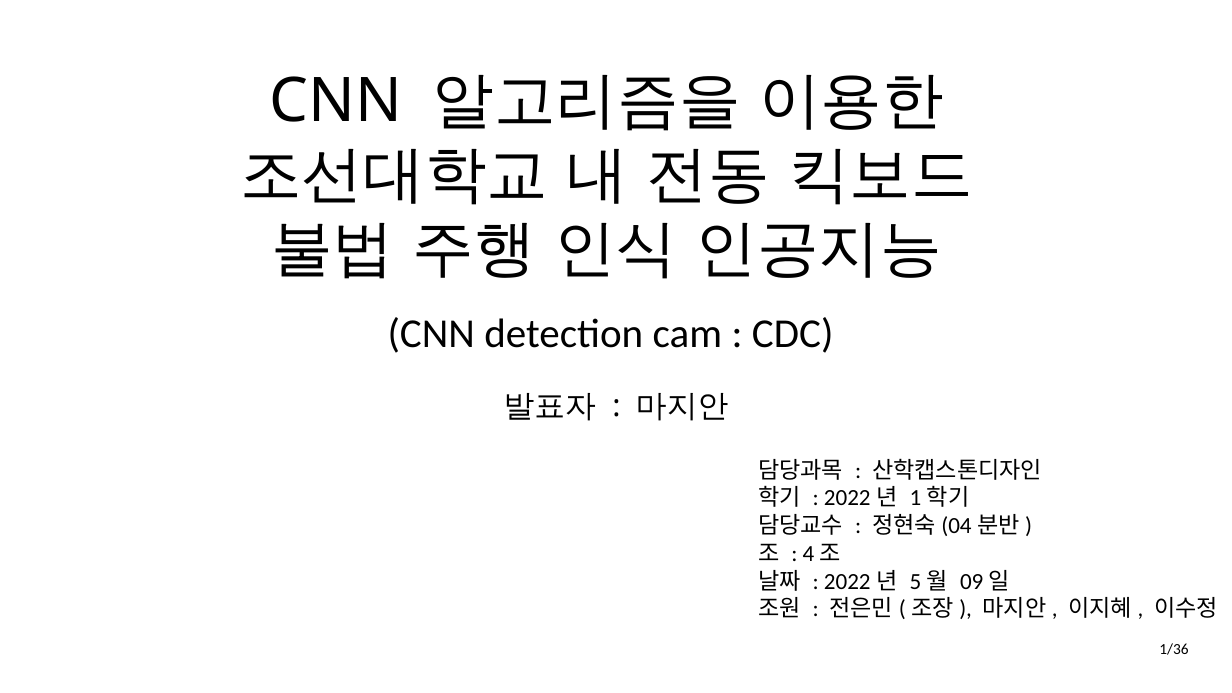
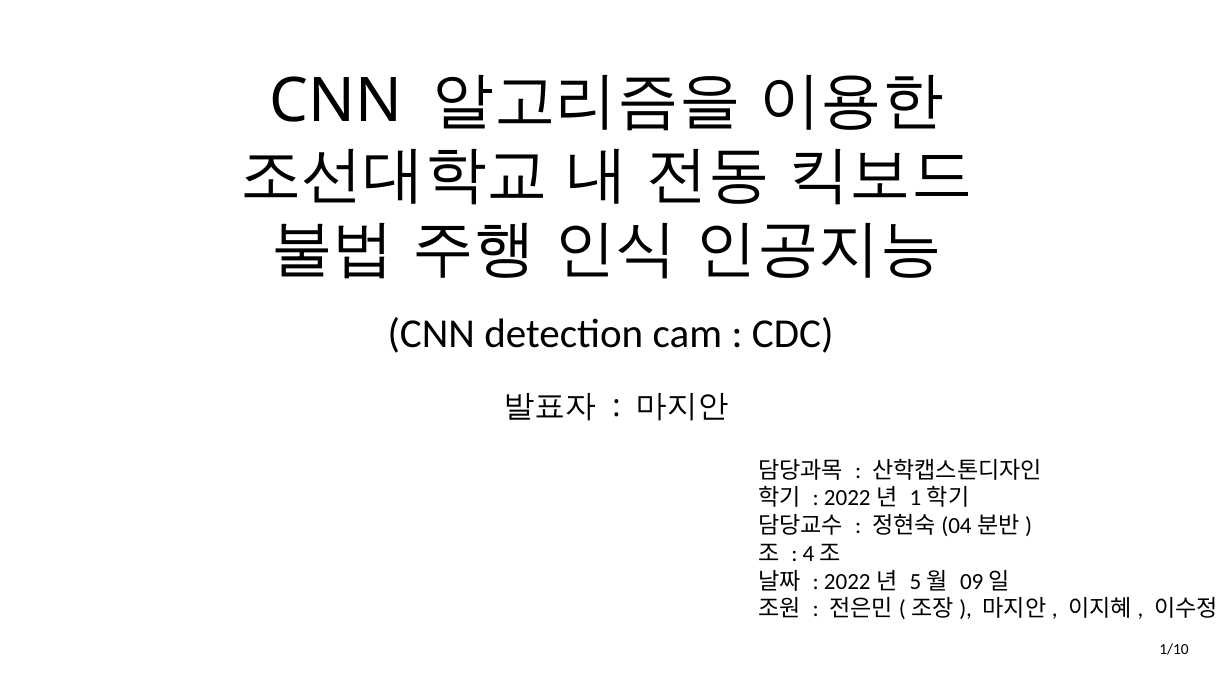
1/36: 1/36 -> 1/10 (1174, 650)
